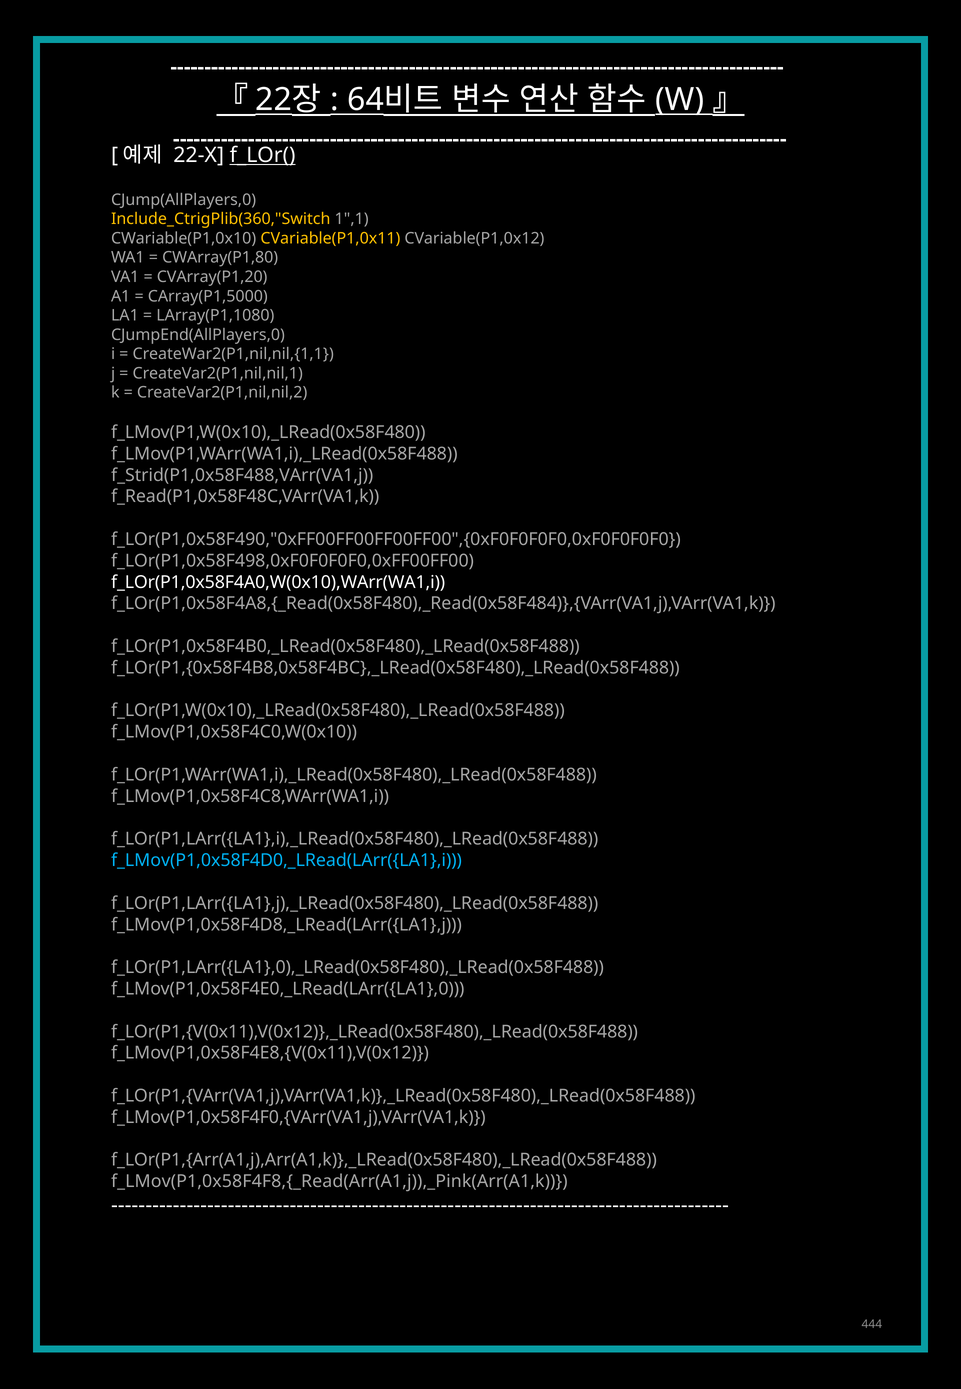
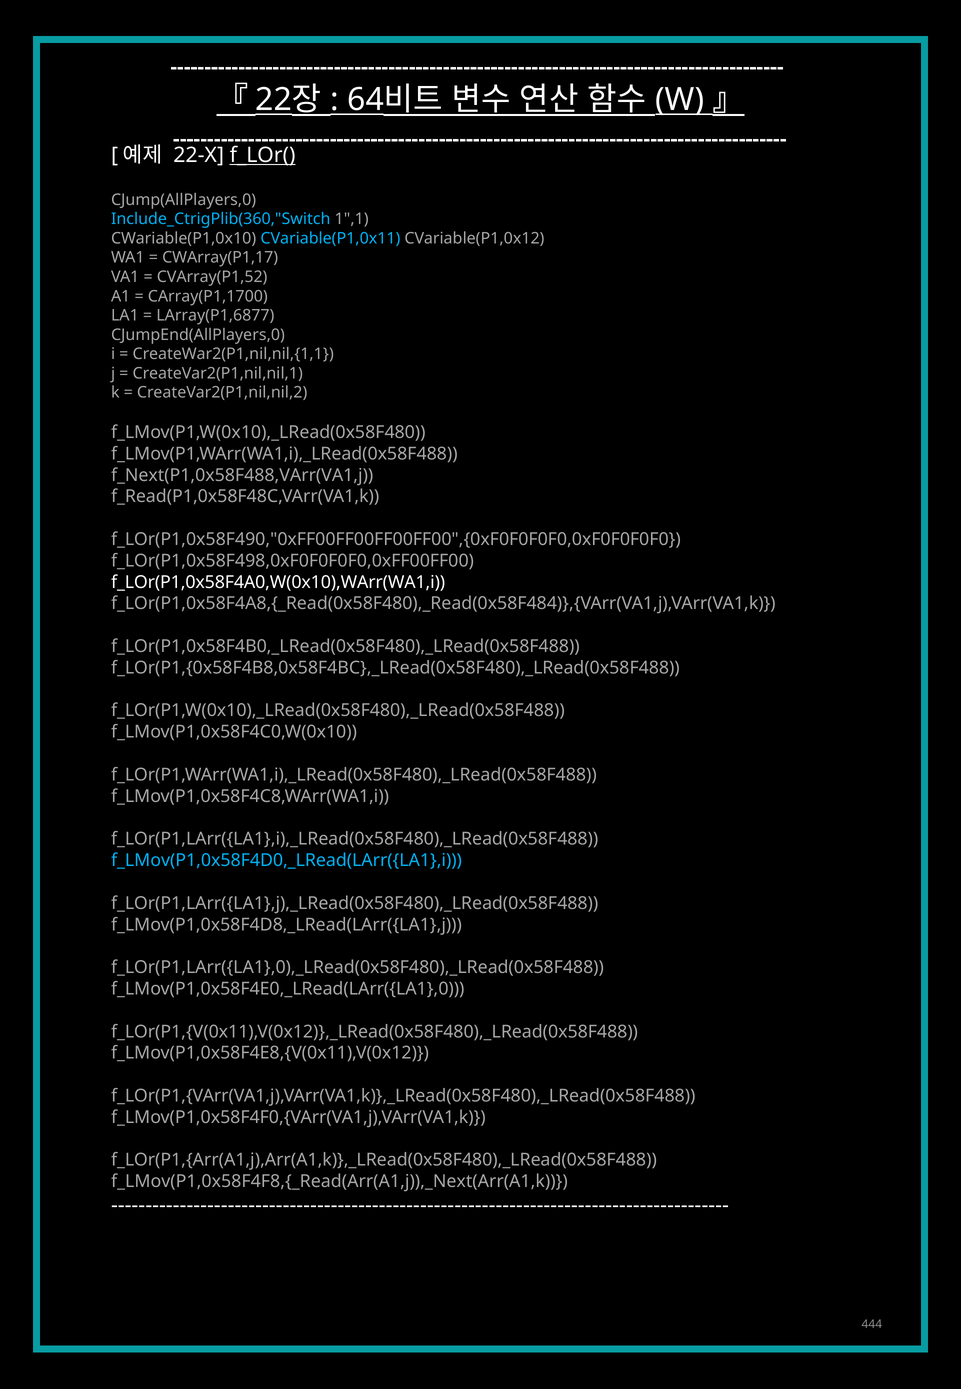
Include_CtrigPlib(360,"Switch colour: yellow -> light blue (221, 219)
CVariable(P1,0x11 colour: yellow -> light blue (330, 238)
CWArray(P1,80: CWArray(P1,80 -> CWArray(P1,17 (220, 257)
CVArray(P1,20: CVArray(P1,20 -> CVArray(P1,52 (212, 277)
CArray(P1,5000: CArray(P1,5000 -> CArray(P1,1700 (208, 296)
LArray(P1,1080: LArray(P1,1080 -> LArray(P1,6877 (215, 315)
f_Strid(P1,0x58F488,VArr(VA1,j: f_Strid(P1,0x58F488,VArr(VA1,j -> f_Next(P1,0x58F488,VArr(VA1,j (242, 475)
f_LMov(P1,0x58F4F8,{_Read(Arr(A1,j)),_Pink(Arr(A1,k: f_LMov(P1,0x58F4F8,{_Read(Arr(A1,j)),_Pink(Arr(A1,k -> f_LMov(P1,0x58F4F8,{_Read(Arr(A1,j)),_Next(Arr(A1,k (339, 1181)
